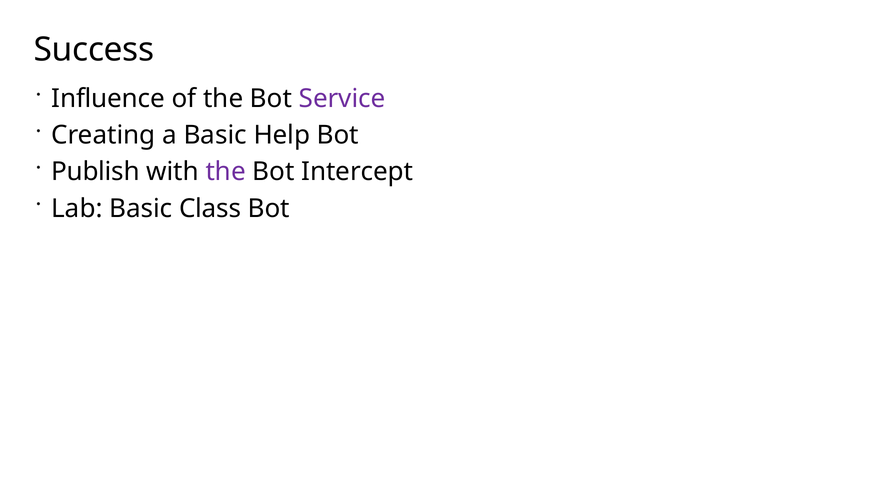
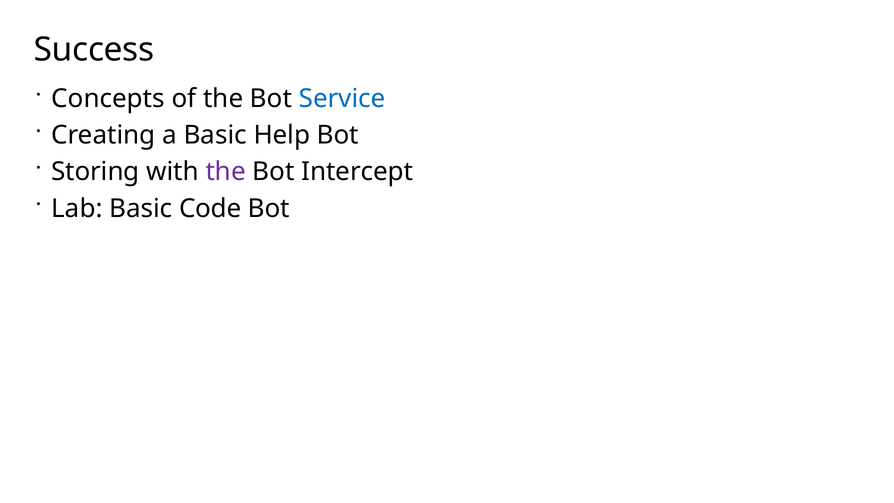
Influence: Influence -> Concepts (108, 99)
Service colour: purple -> blue (342, 99)
Publish: Publish -> Storing (95, 172)
Class: Class -> Code (210, 208)
